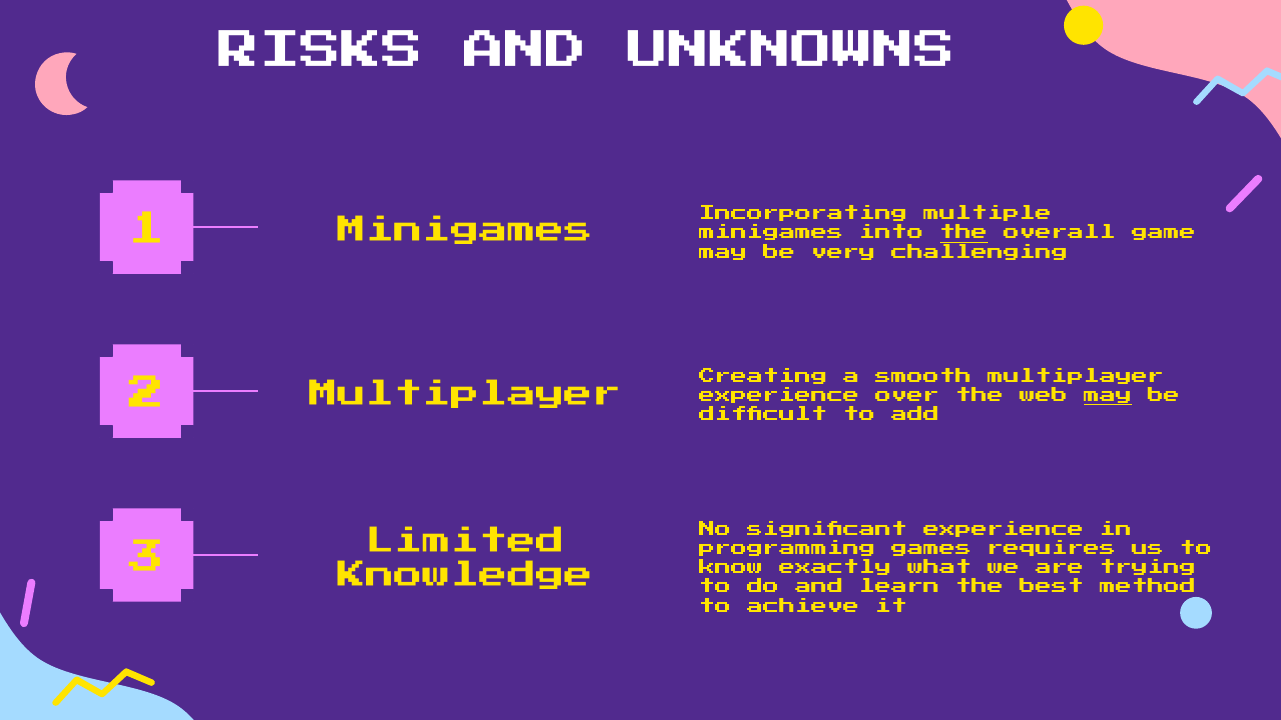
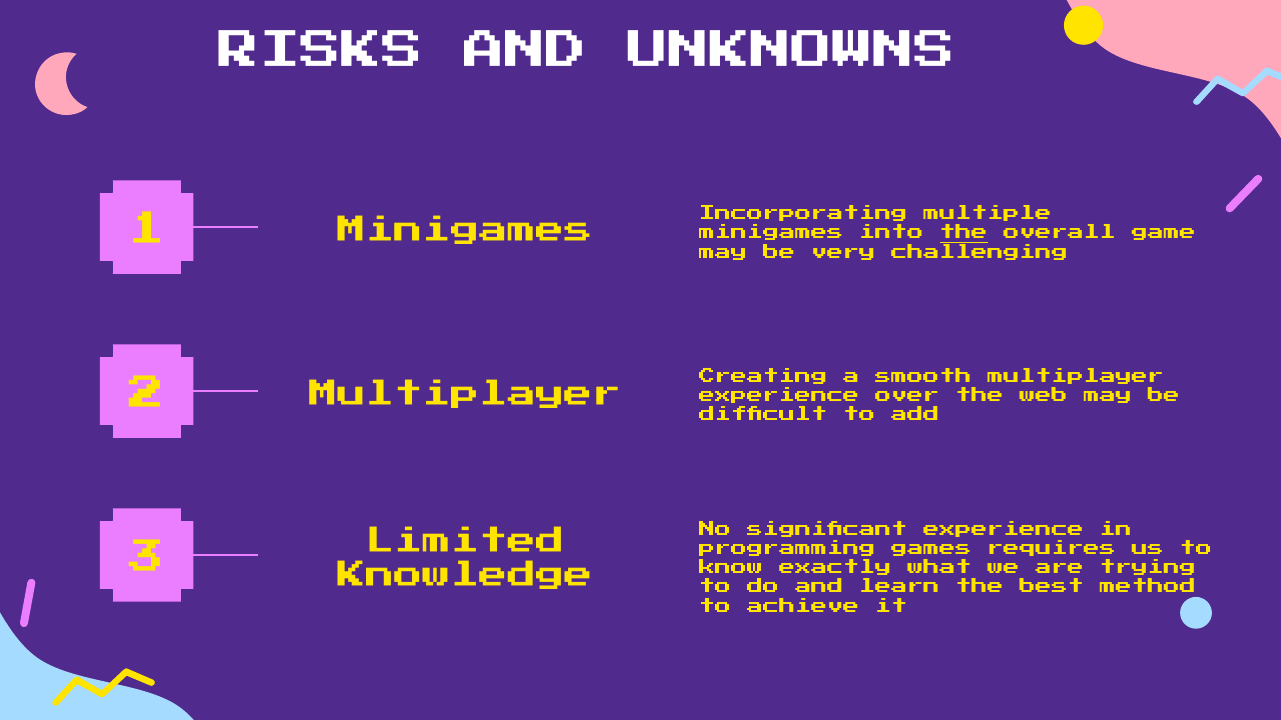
may underline: present -> none (1108, 398)
